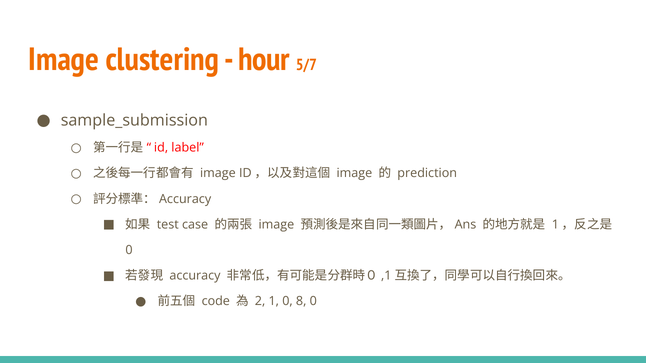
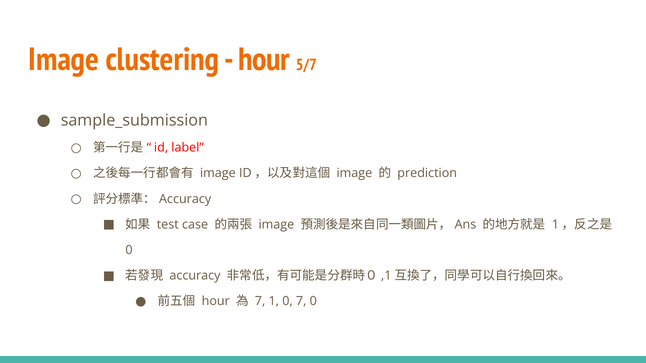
code: code -> hour (216, 302)
2: 2 -> 7 (260, 302)
0 8: 8 -> 7 (301, 302)
